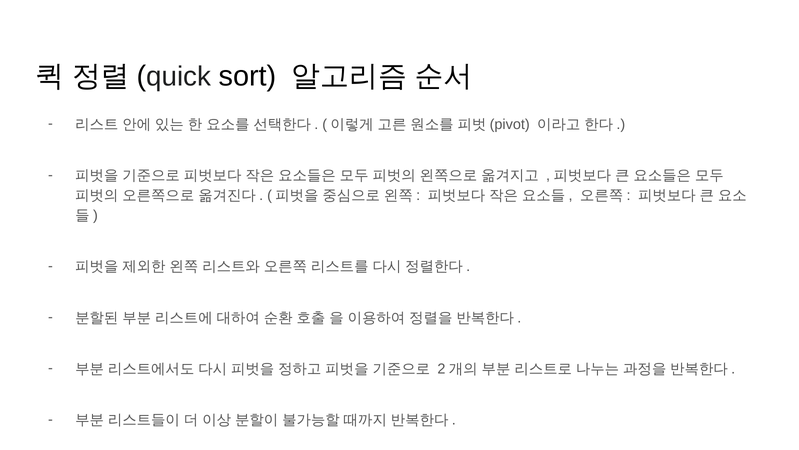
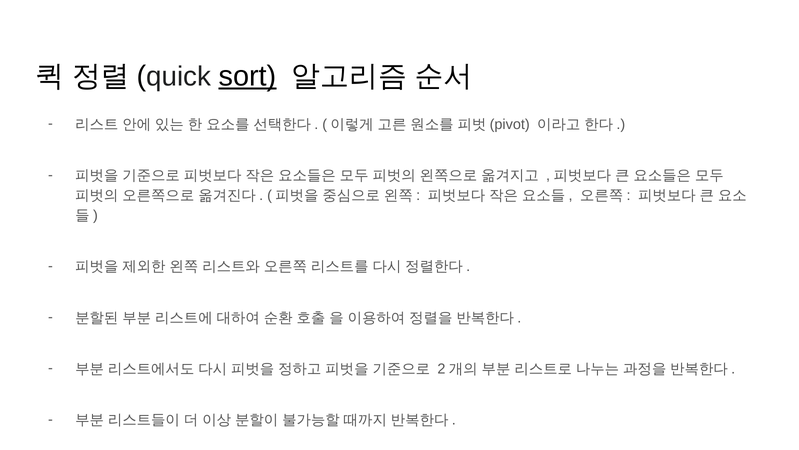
sort underline: none -> present (248, 76)
